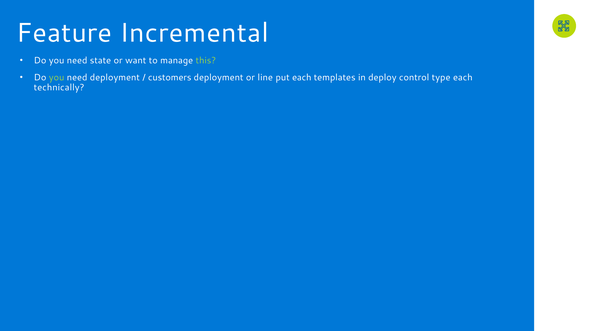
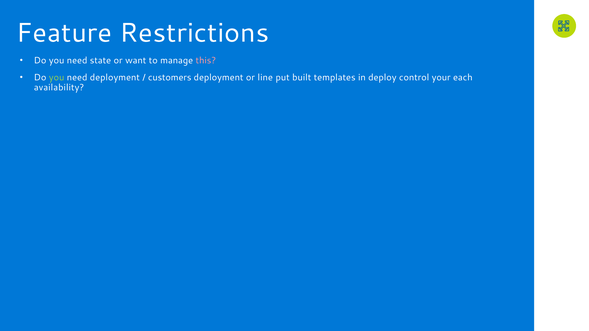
Incremental: Incremental -> Restrictions (194, 33)
this colour: light green -> pink (206, 60)
put each: each -> built (302, 78)
type: type -> your (441, 78)
technically: technically -> availability (59, 88)
